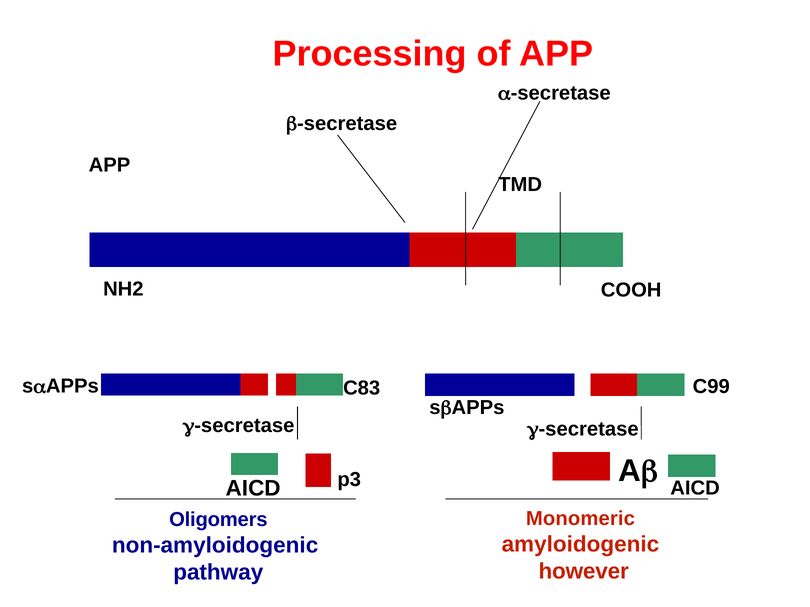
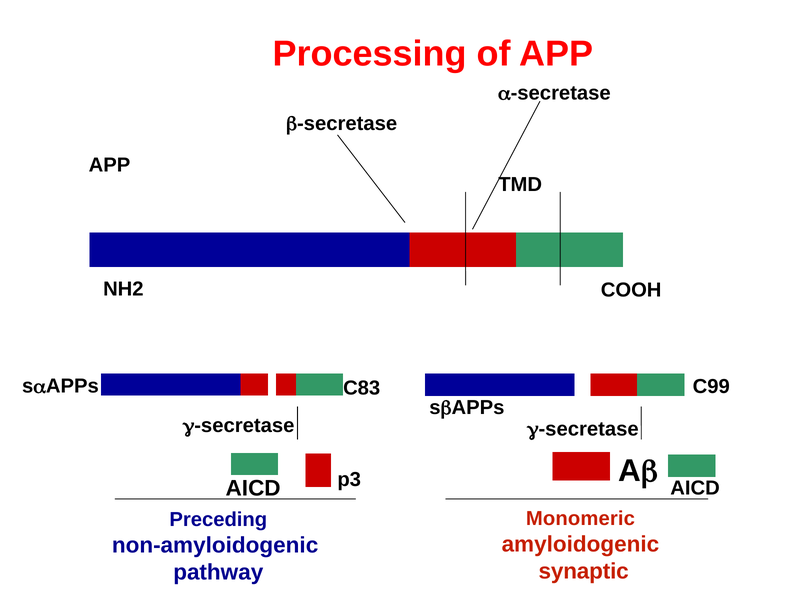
Oligomers: Oligomers -> Preceding (218, 520)
however: however -> synaptic (584, 572)
